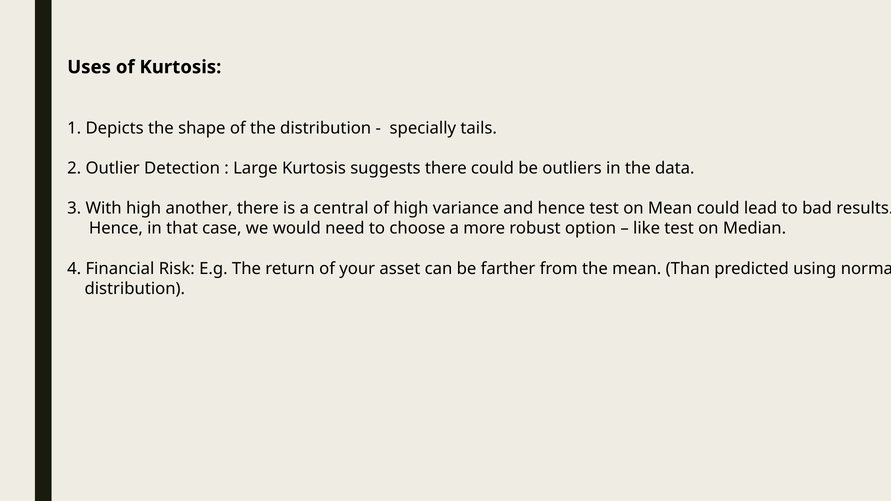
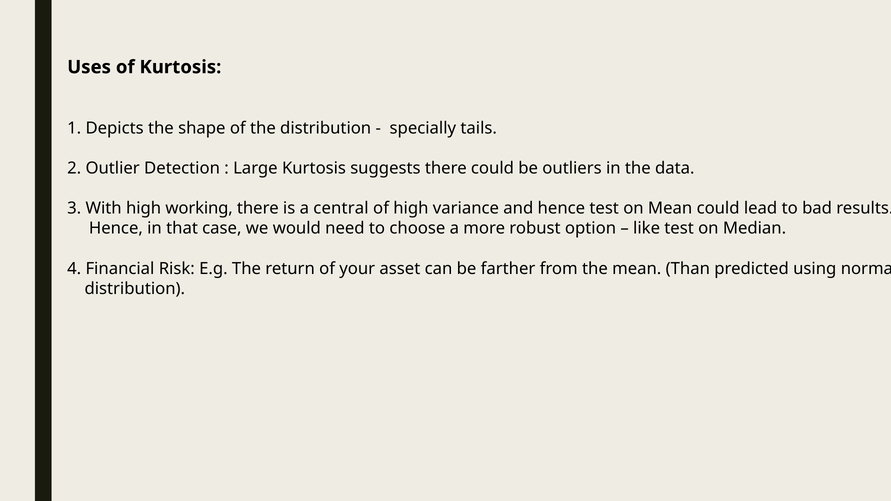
another: another -> working (199, 208)
